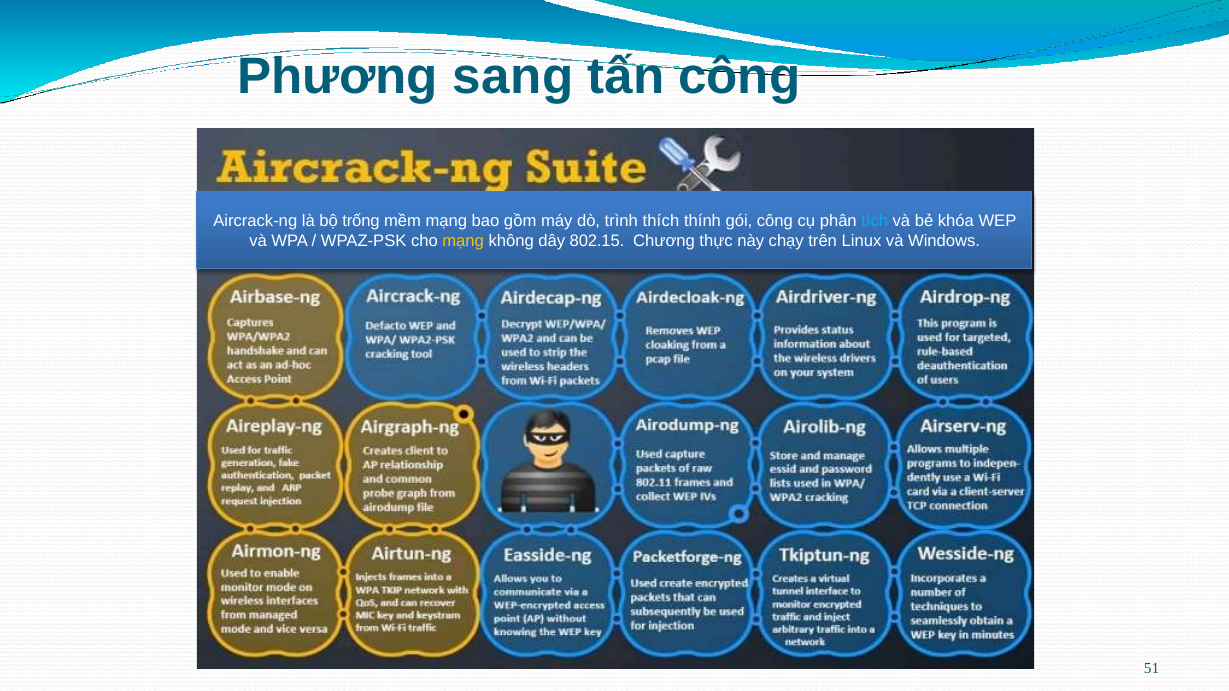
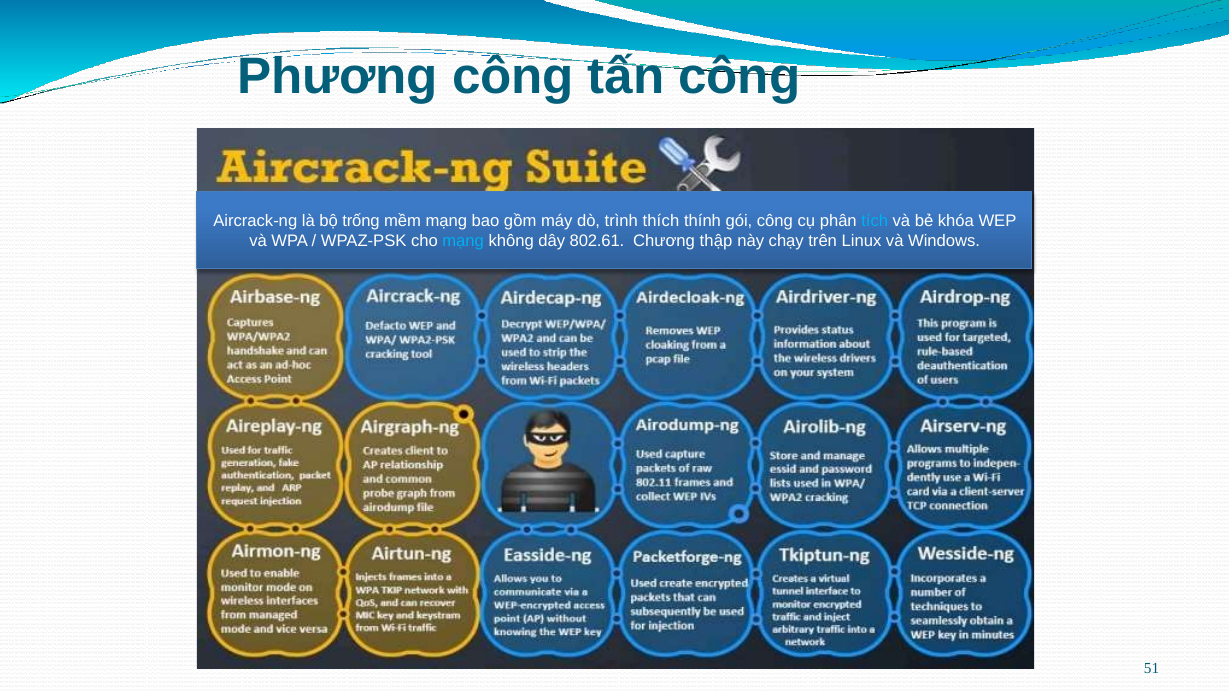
Phương sang: sang -> công (513, 77)
mạng colour: yellow -> light blue (463, 242)
802.15: 802.15 -> 802.61 (597, 242)
thực: thực -> thập (716, 242)
